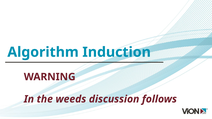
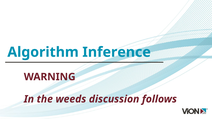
Induction: Induction -> Inference (117, 52)
